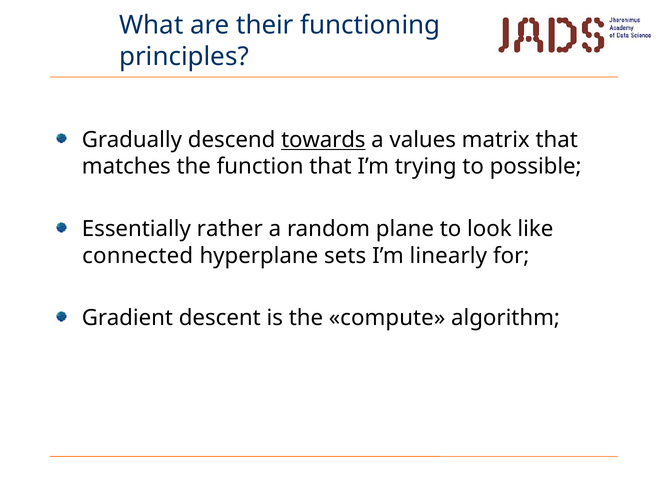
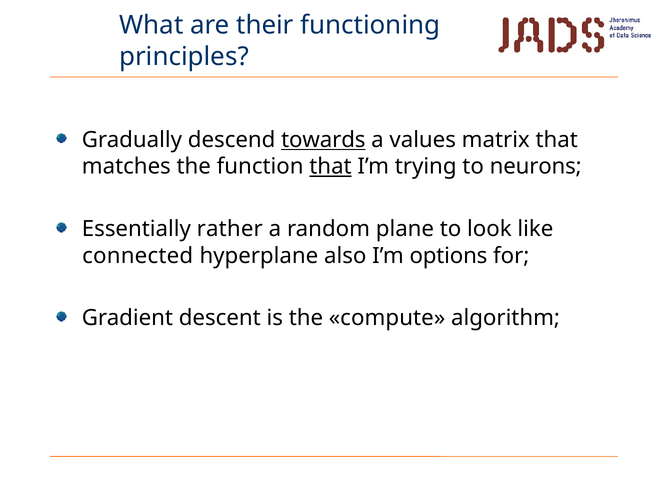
that underline: none -> present (331, 167)
possible: possible -> neurons (536, 167)
sets: sets -> also (345, 256)
linearly: linearly -> options (448, 256)
